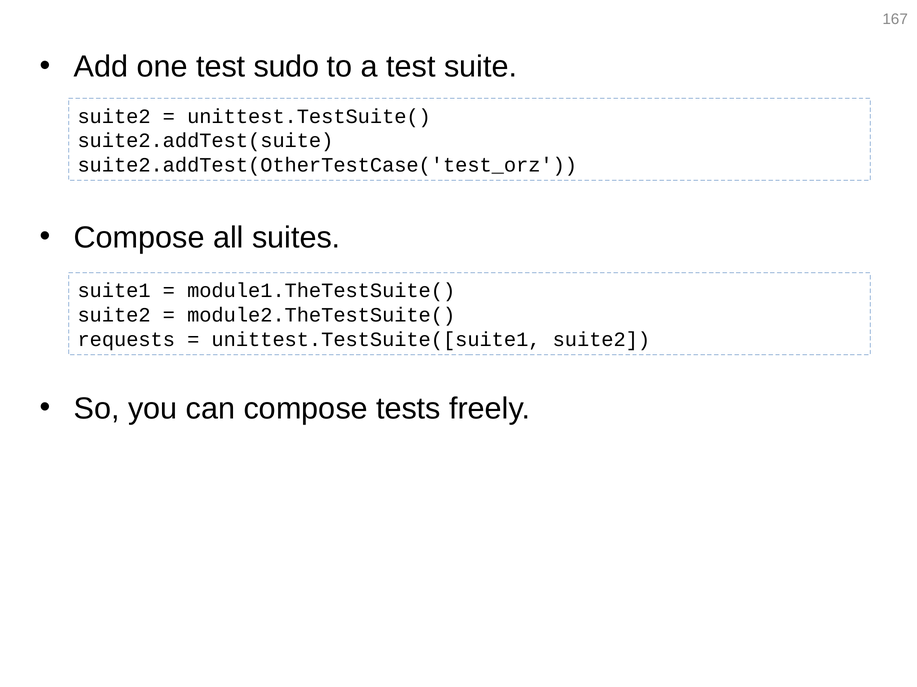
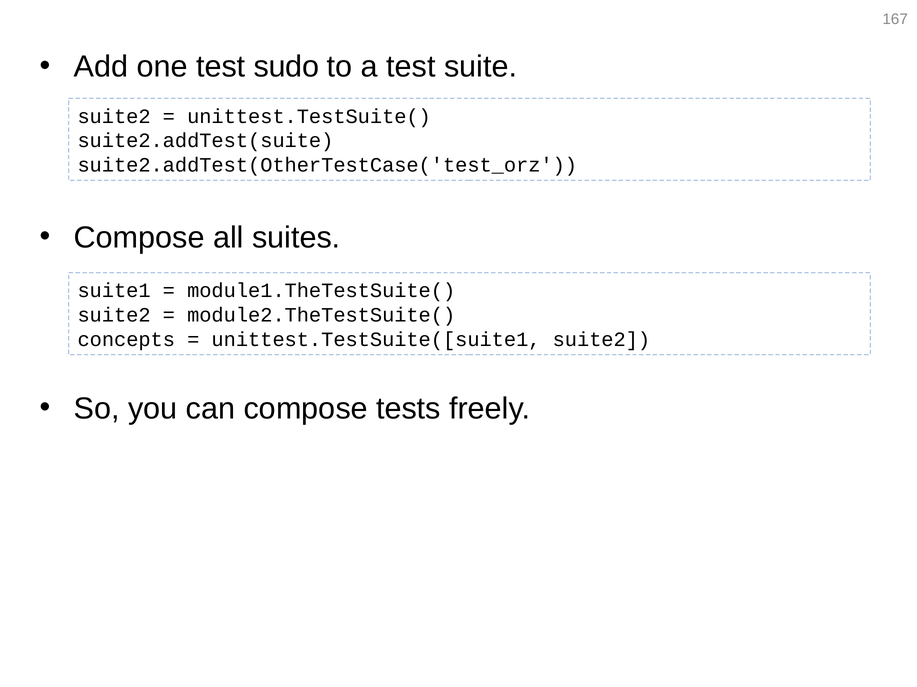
requests: requests -> concepts (126, 340)
